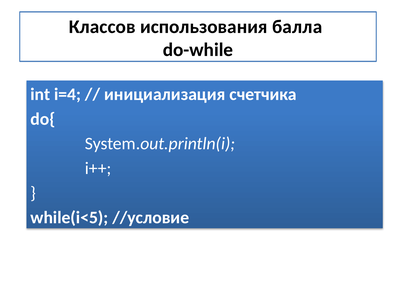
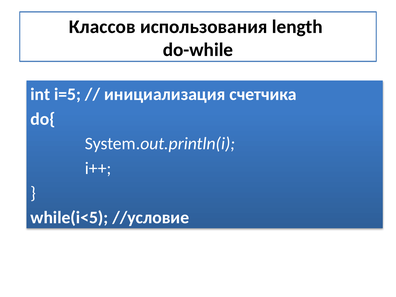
балла: балла -> length (297, 27)
i=4: i=4 -> i=5 (68, 94)
